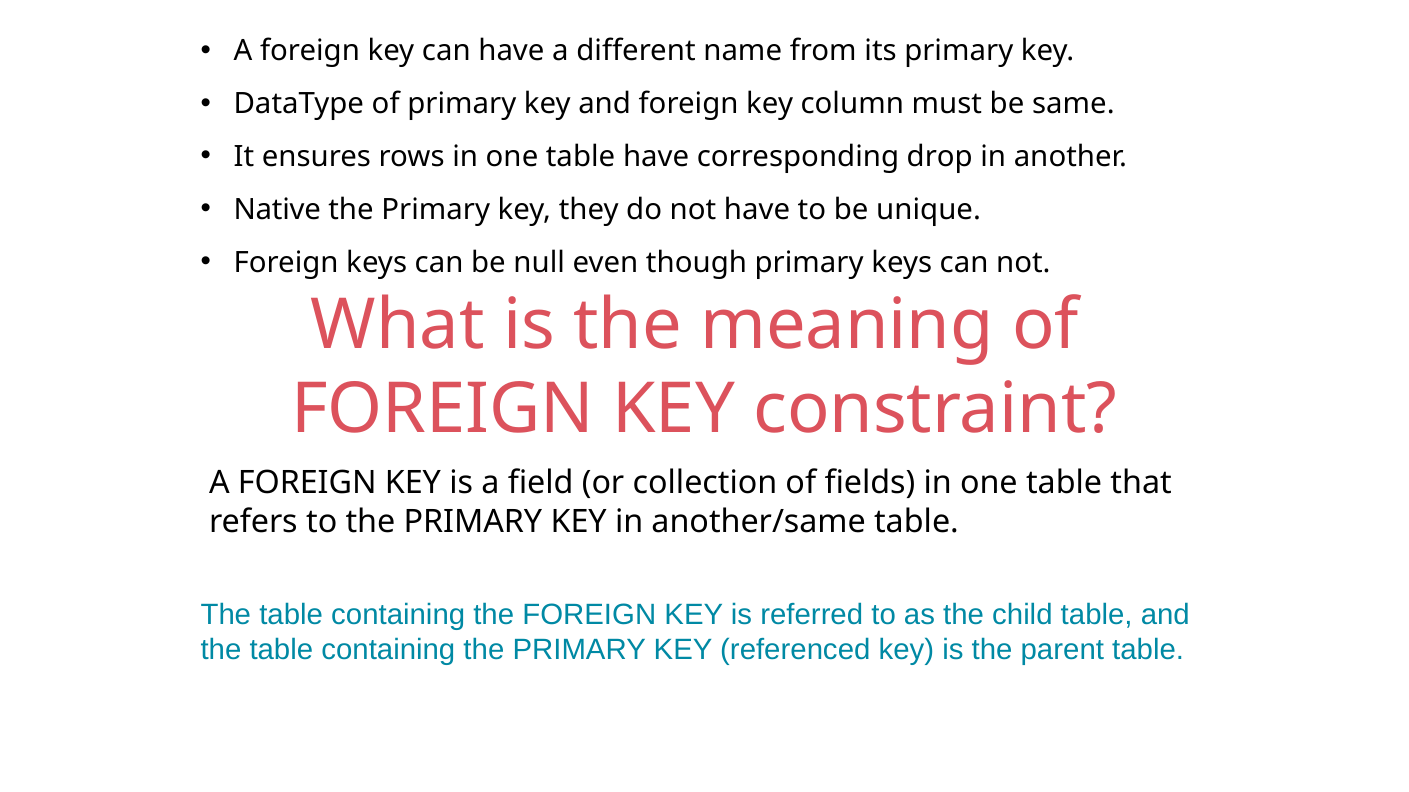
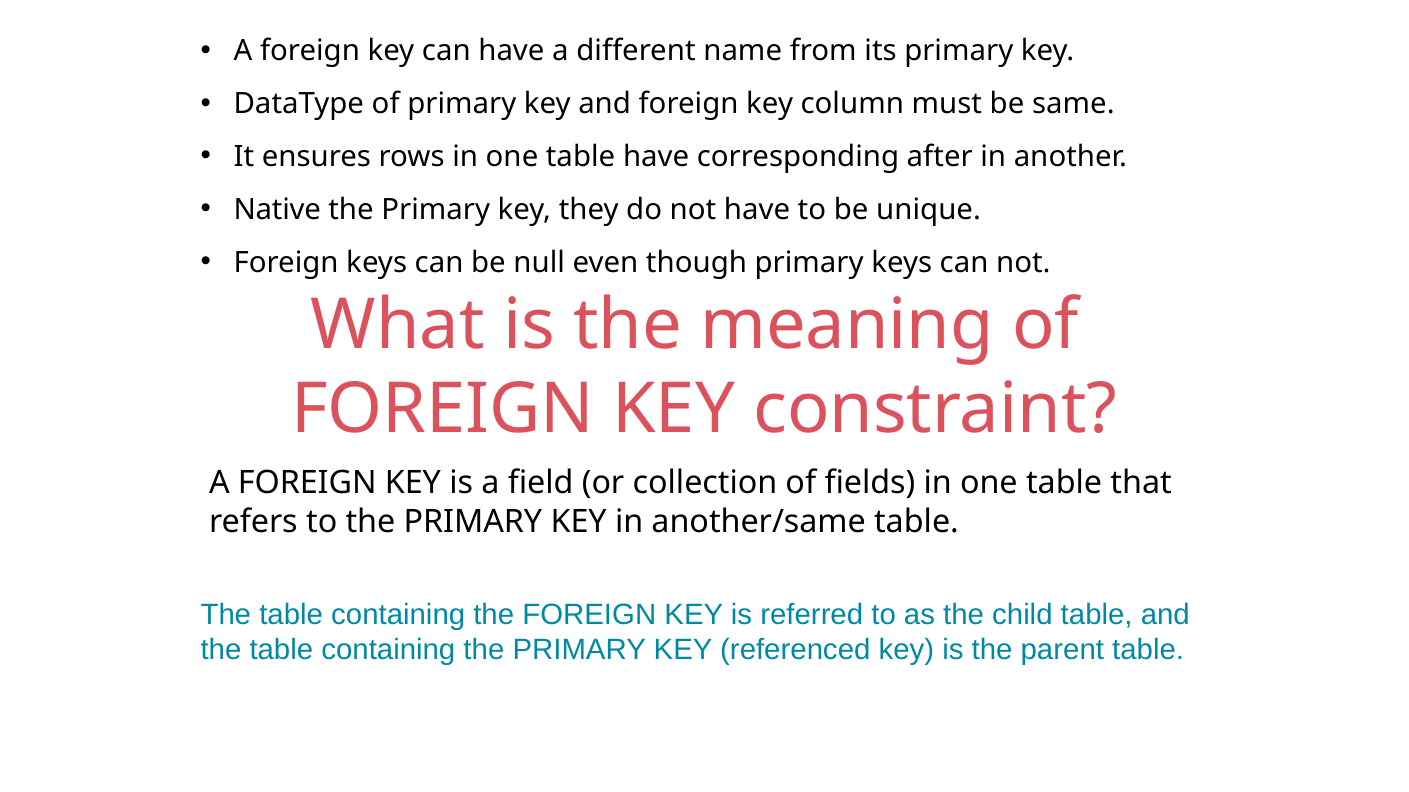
drop: drop -> after (940, 157)
